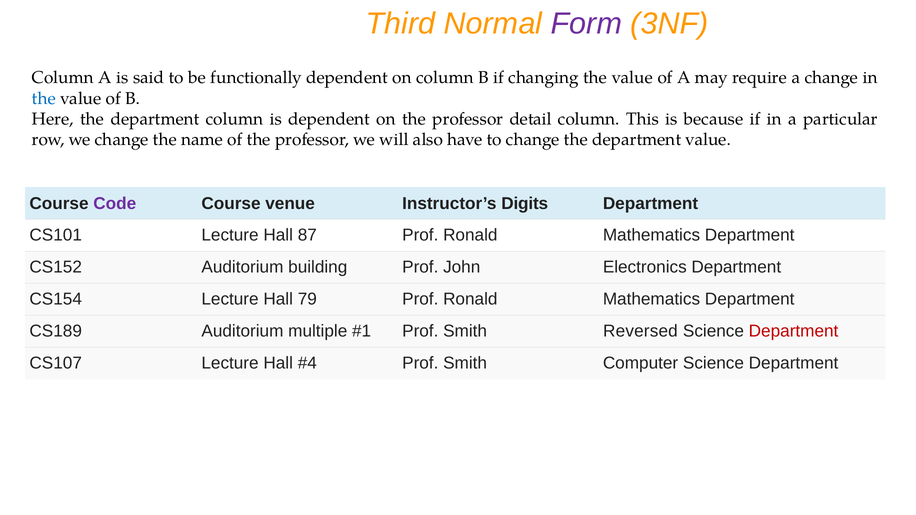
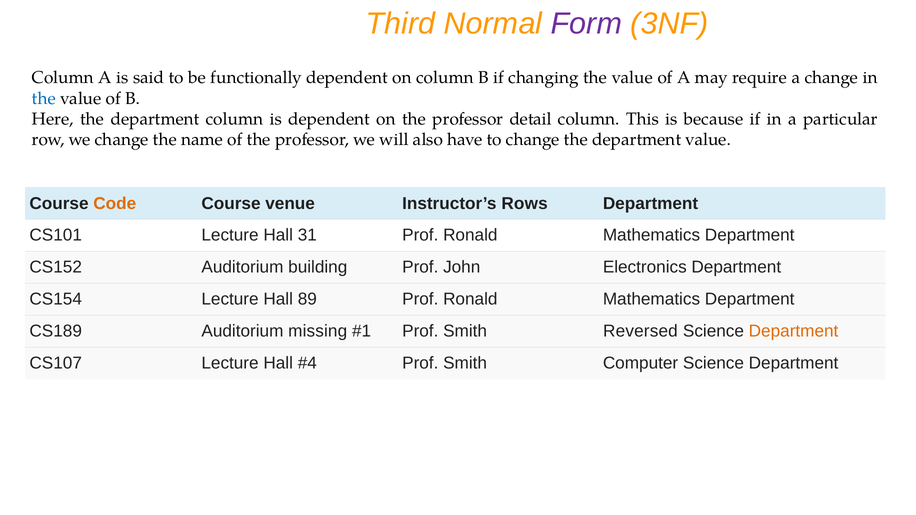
Code colour: purple -> orange (115, 204)
Digits: Digits -> Rows (525, 204)
87: 87 -> 31 (307, 235)
79: 79 -> 89 (307, 299)
multiple: multiple -> missing (318, 331)
Department colour: red -> orange (794, 331)
